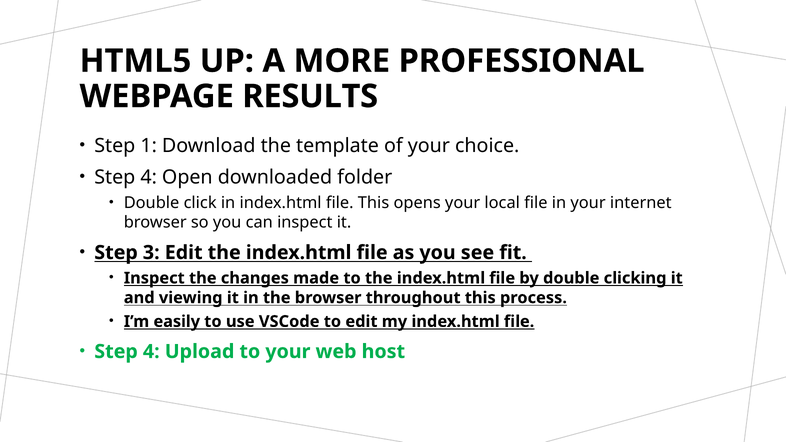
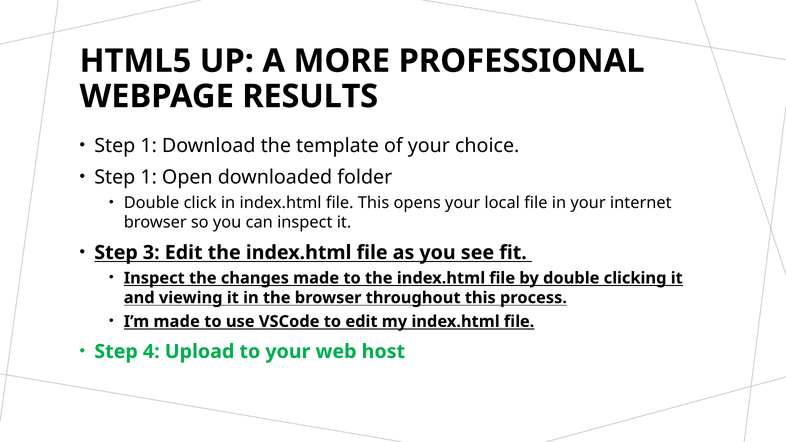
4: 4 -> 1 (149, 177)
I’m easily: easily -> made (177, 322)
